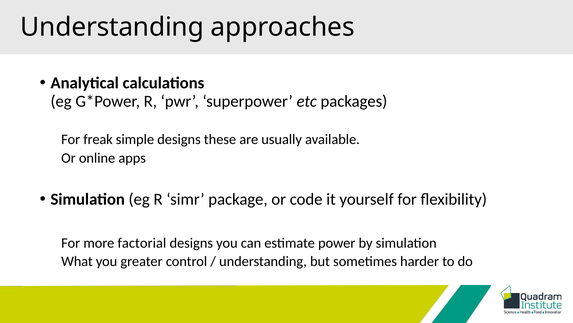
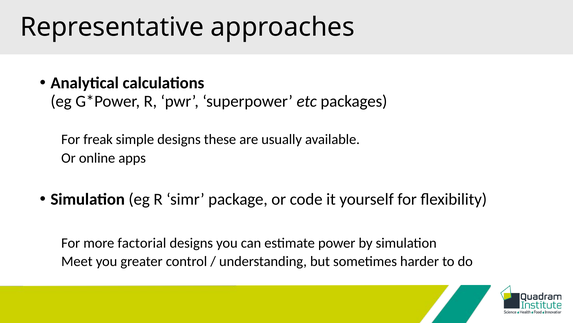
Understanding: Understanding -> Representative (112, 27)
What: What -> Meet (77, 261)
